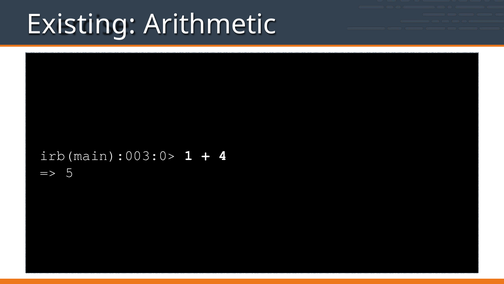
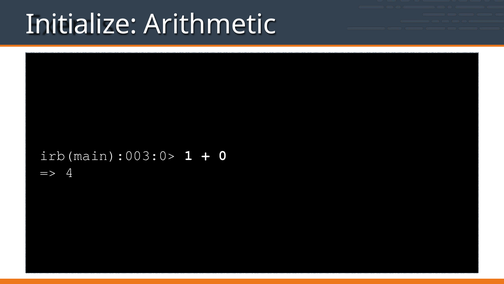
Existing: Existing -> Initialize (81, 25)
4: 4 -> 0 (223, 155)
5: 5 -> 4 (70, 172)
